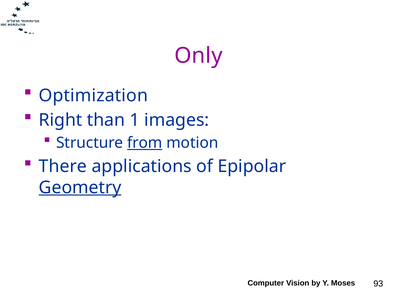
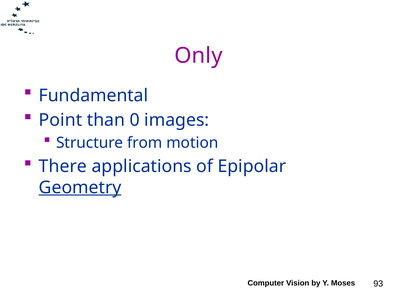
Optimization: Optimization -> Fundamental (93, 96)
Right: Right -> Point (60, 120)
1: 1 -> 0 (135, 120)
from underline: present -> none (145, 143)
